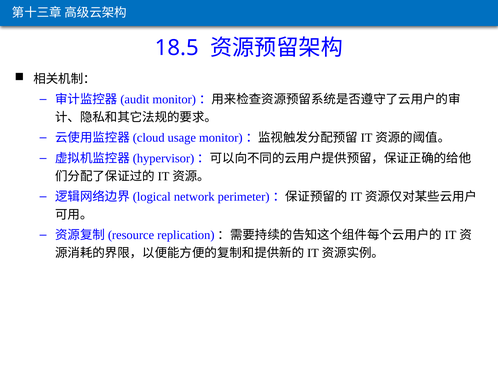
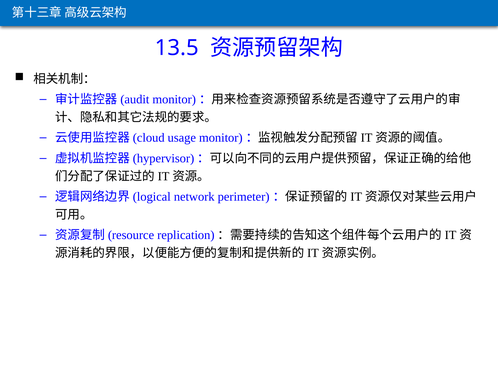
18.5: 18.5 -> 13.5 (177, 48)
